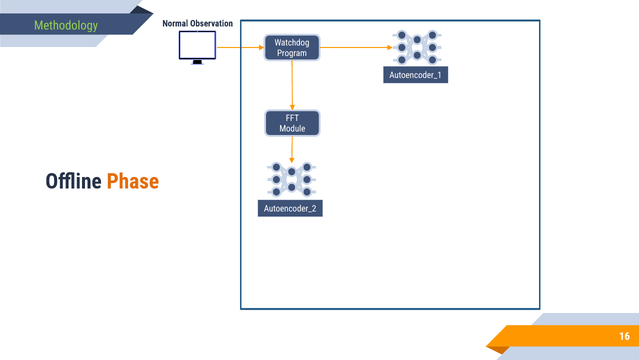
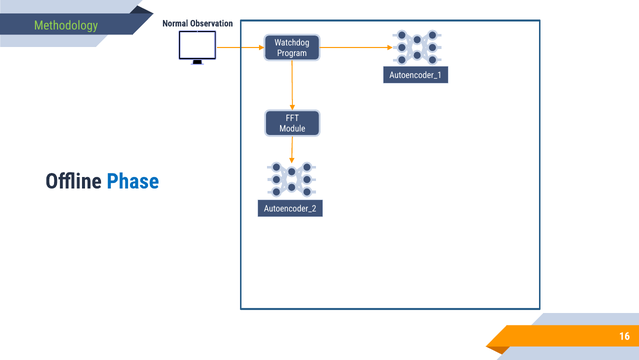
Phase colour: orange -> blue (133, 181)
